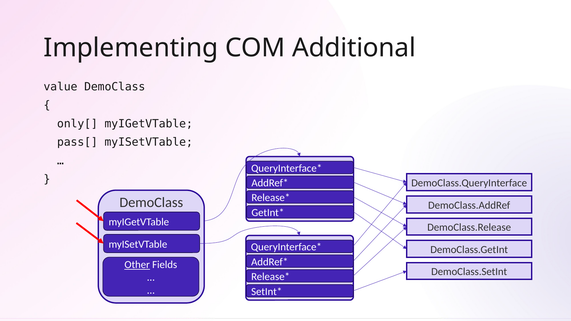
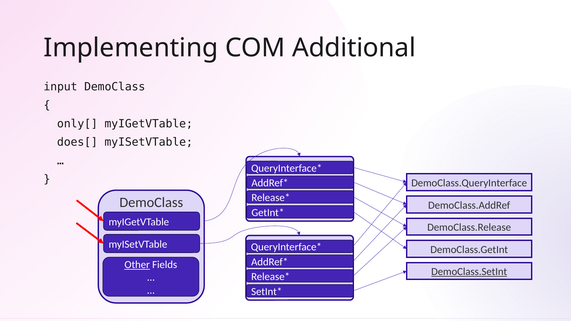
value: value -> input (60, 87)
pass[: pass[ -> does[ (77, 142)
DemoClass.SetInt underline: none -> present (469, 272)
